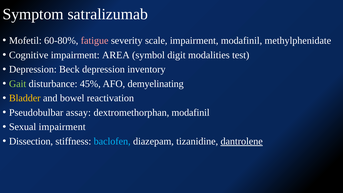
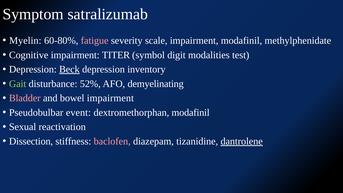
Mofetil: Mofetil -> Myelin (25, 41)
AREA: AREA -> TITER (116, 55)
Beck underline: none -> present (69, 69)
45%: 45% -> 52% (90, 84)
Bladder colour: yellow -> pink (25, 98)
bowel reactivation: reactivation -> impairment (110, 98)
assay: assay -> event (78, 112)
Sexual impairment: impairment -> reactivation (62, 127)
baclofen colour: light blue -> pink (112, 141)
